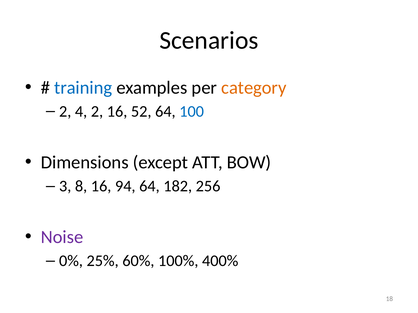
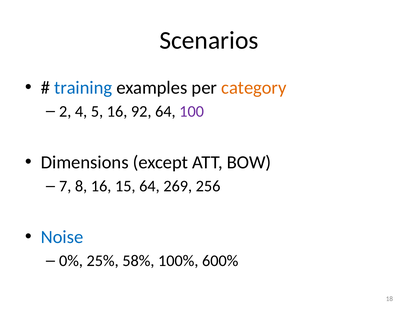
4 2: 2 -> 5 (97, 112)
52: 52 -> 92 (141, 112)
100 colour: blue -> purple (192, 112)
3: 3 -> 7 (65, 187)
94: 94 -> 15 (125, 187)
182: 182 -> 269 (178, 187)
Noise colour: purple -> blue (62, 237)
60%: 60% -> 58% (138, 261)
400%: 400% -> 600% (220, 261)
